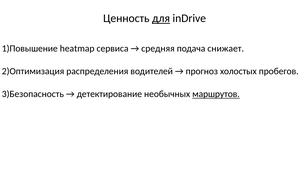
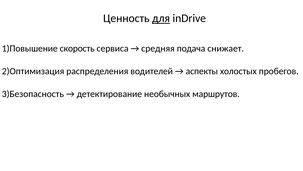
heatmap: heatmap -> скорость (77, 48)
прогноз: прогноз -> аспекты (202, 71)
маршрутов underline: present -> none (216, 94)
